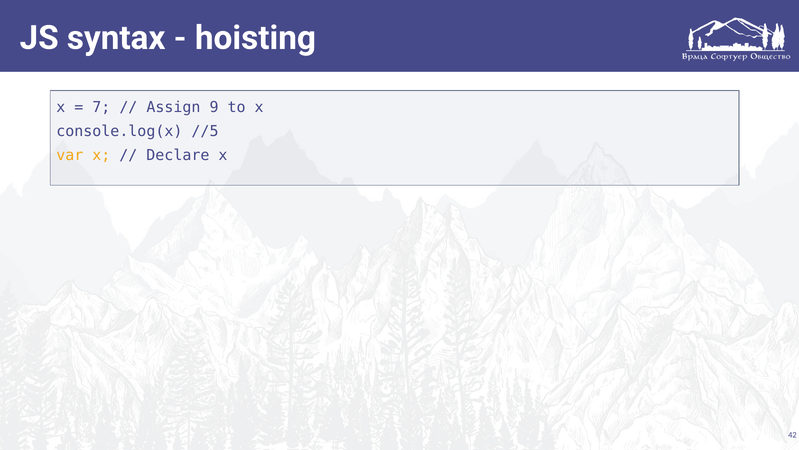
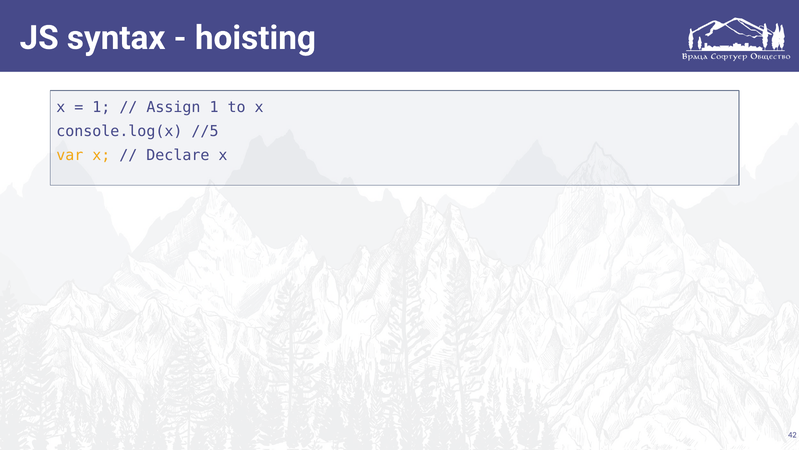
7: 7 -> 1 (101, 107)
Assign 9: 9 -> 1 (214, 107)
